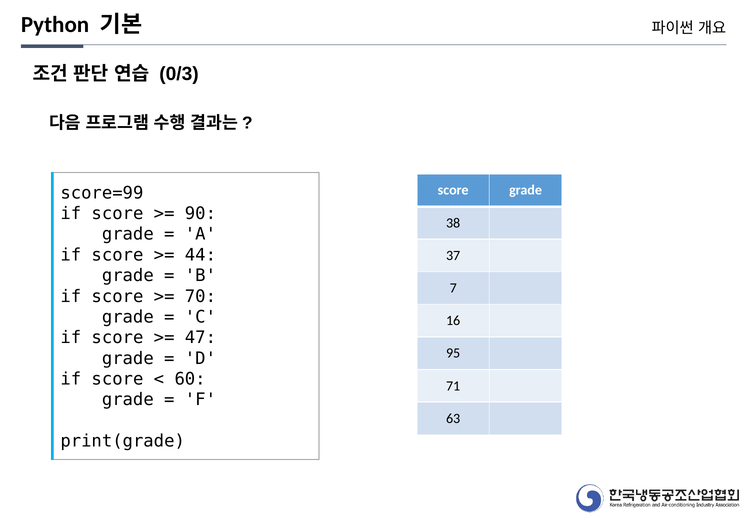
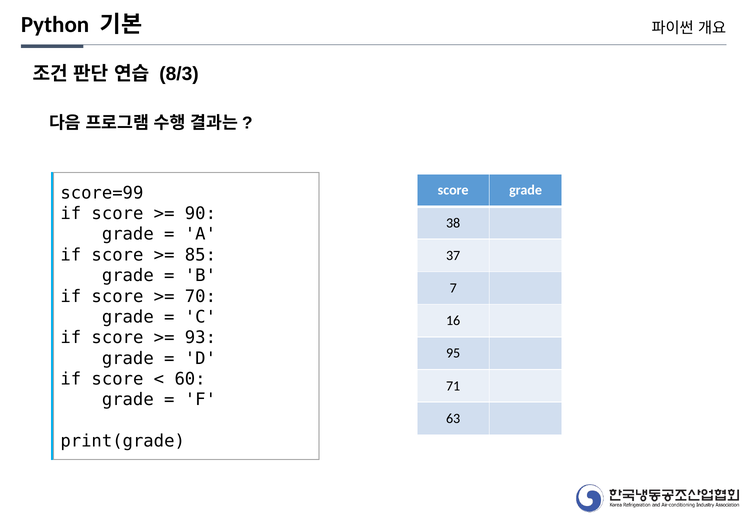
0/3: 0/3 -> 8/3 (179, 74)
44: 44 -> 85 (200, 255)
47: 47 -> 93 (200, 338)
